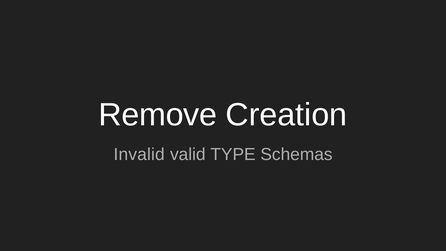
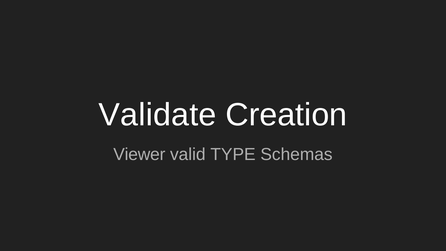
Remove: Remove -> Validate (158, 115)
Invalid: Invalid -> Viewer (139, 154)
